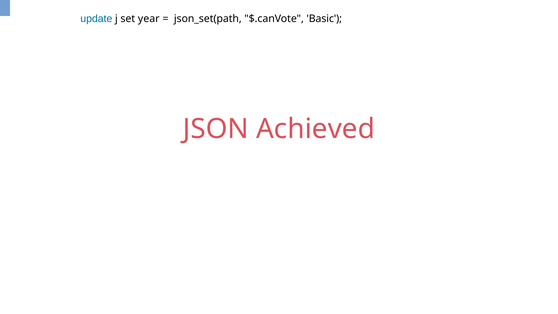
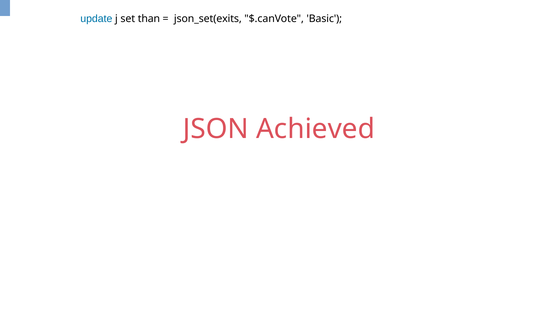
year: year -> than (149, 19)
json_set(path: json_set(path -> json_set(exits (208, 19)
